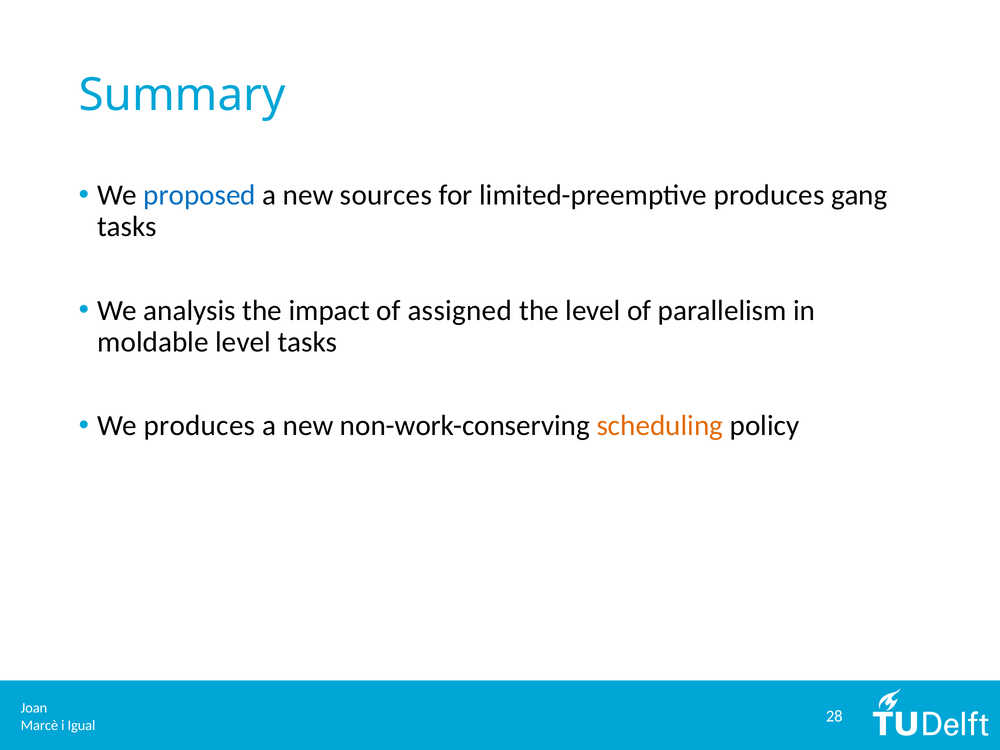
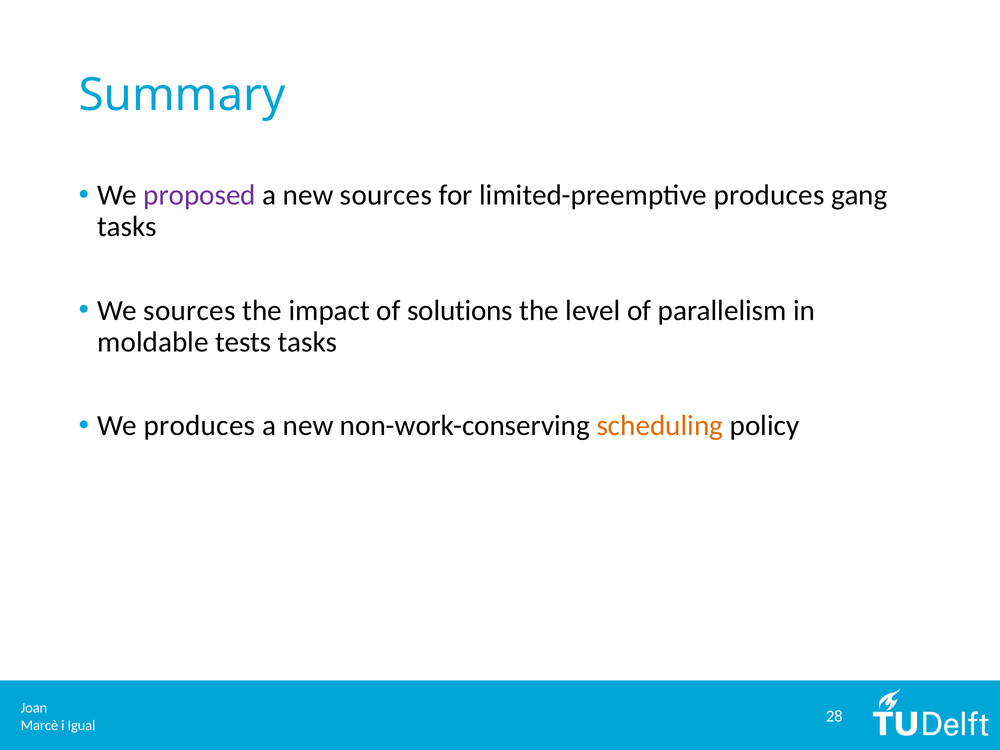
proposed colour: blue -> purple (200, 195)
We analysis: analysis -> sources (189, 310)
assigned: assigned -> solutions (460, 310)
moldable level: level -> tests (243, 342)
